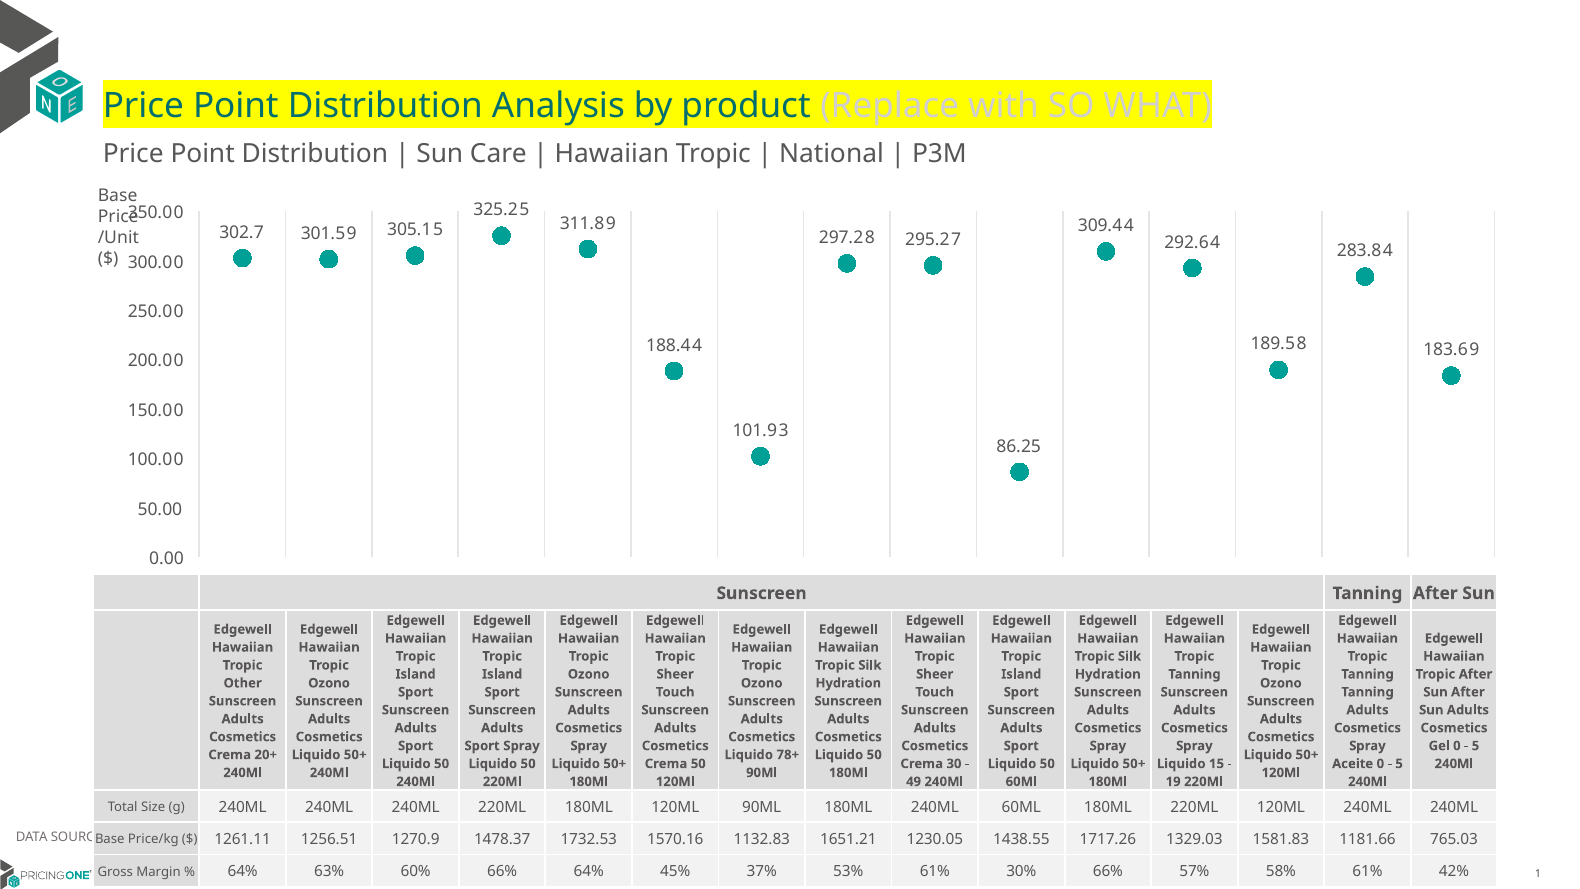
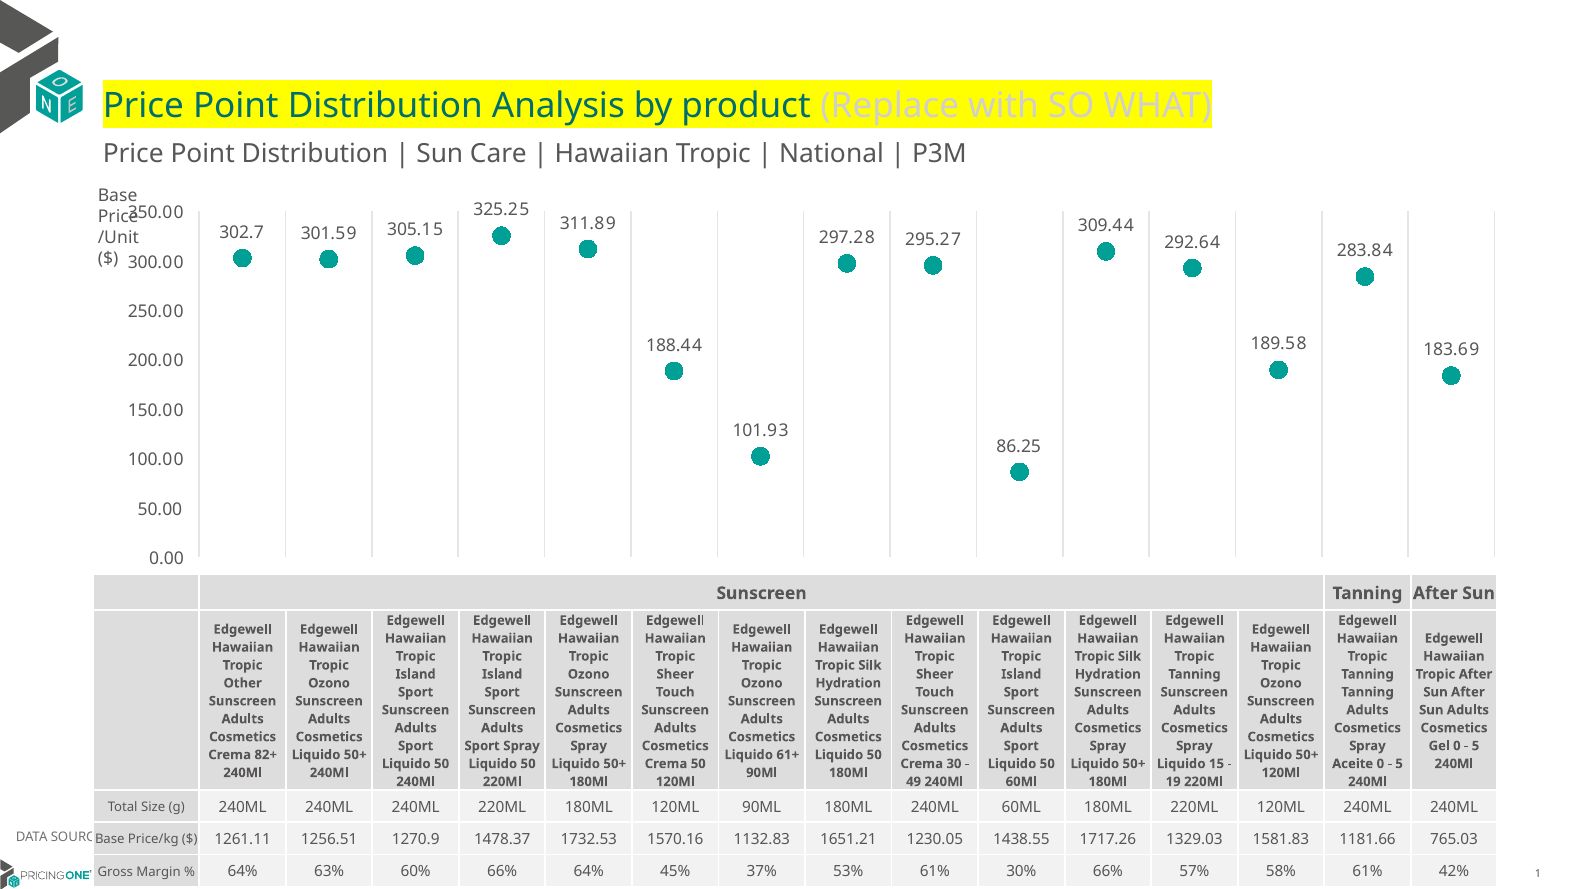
20+: 20+ -> 82+ (266, 755)
78+: 78+ -> 61+ (788, 755)
